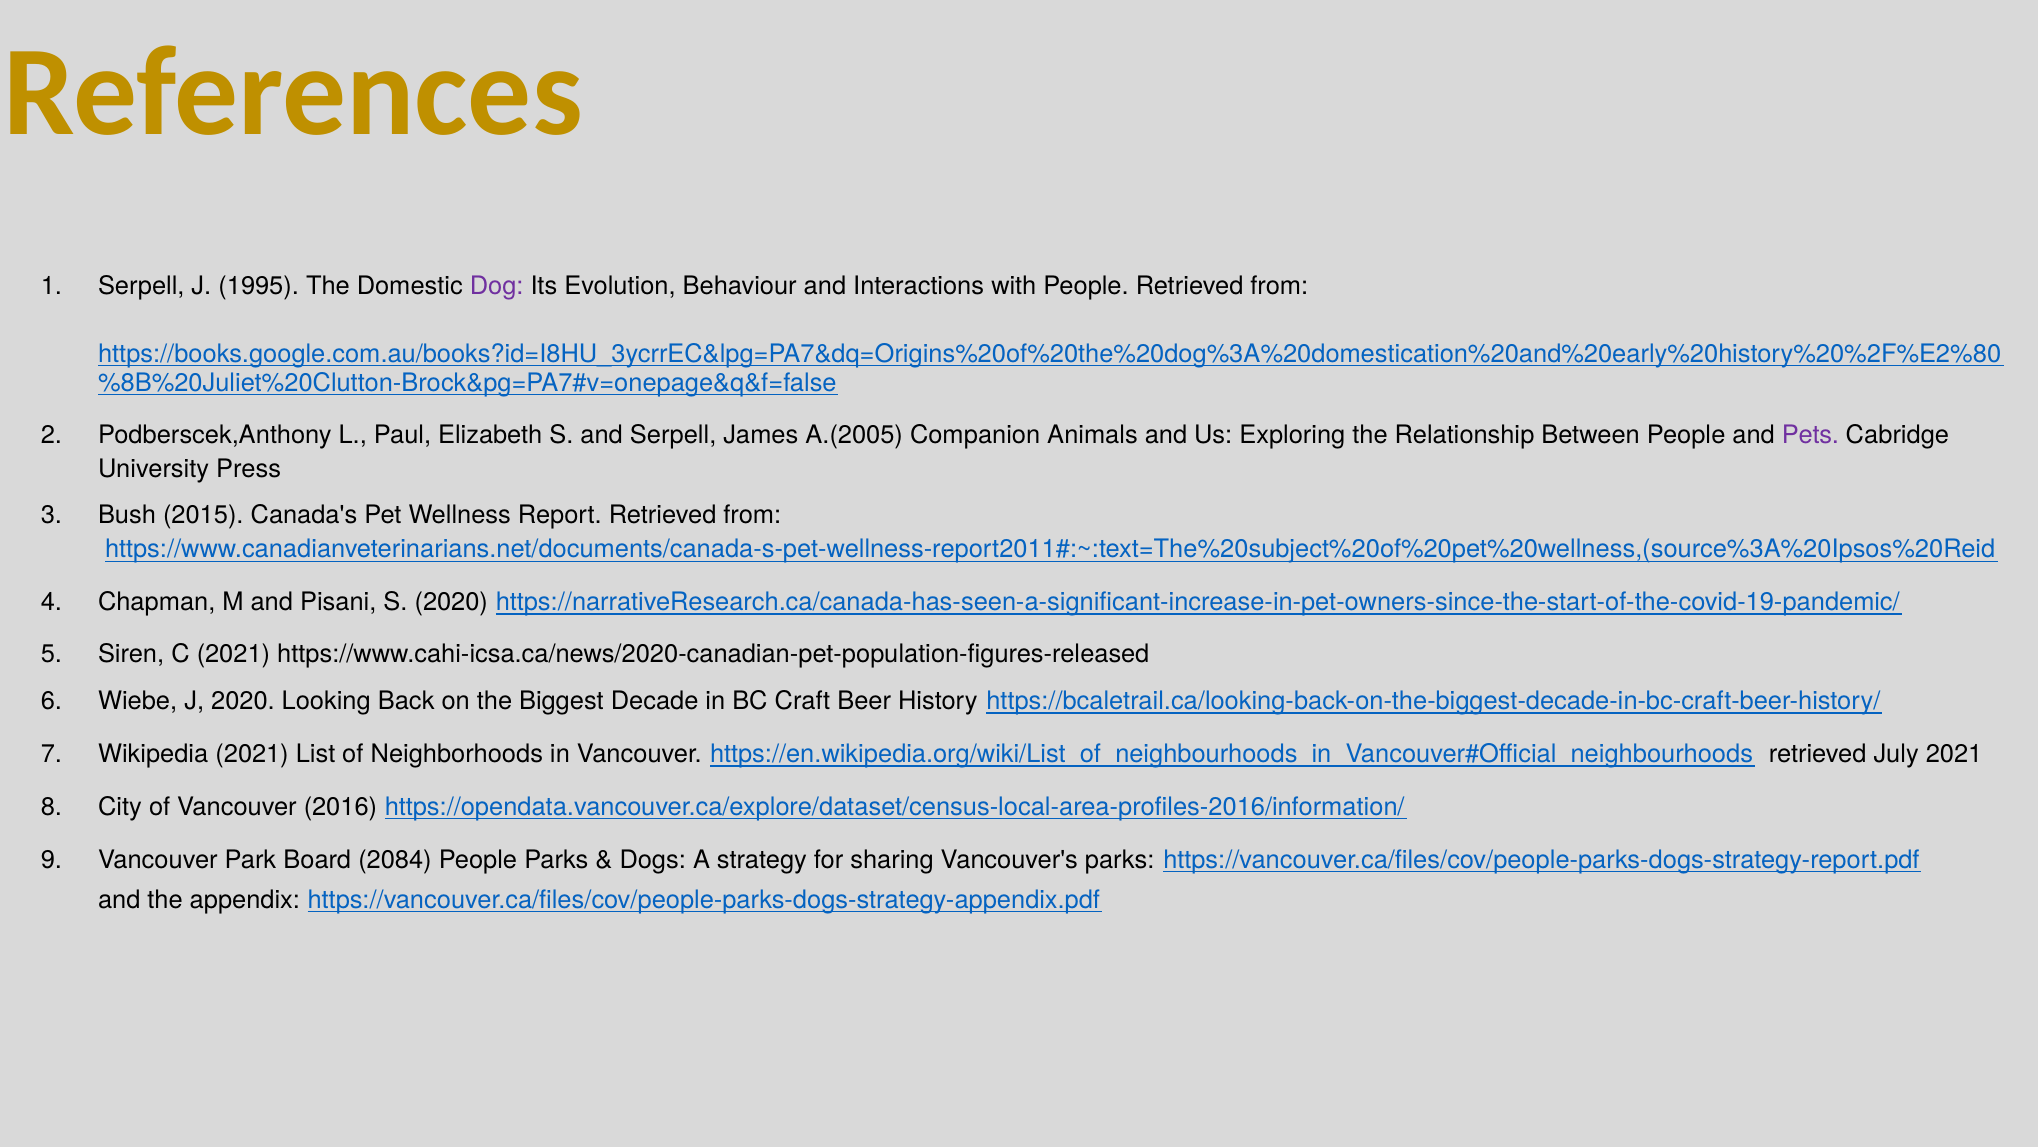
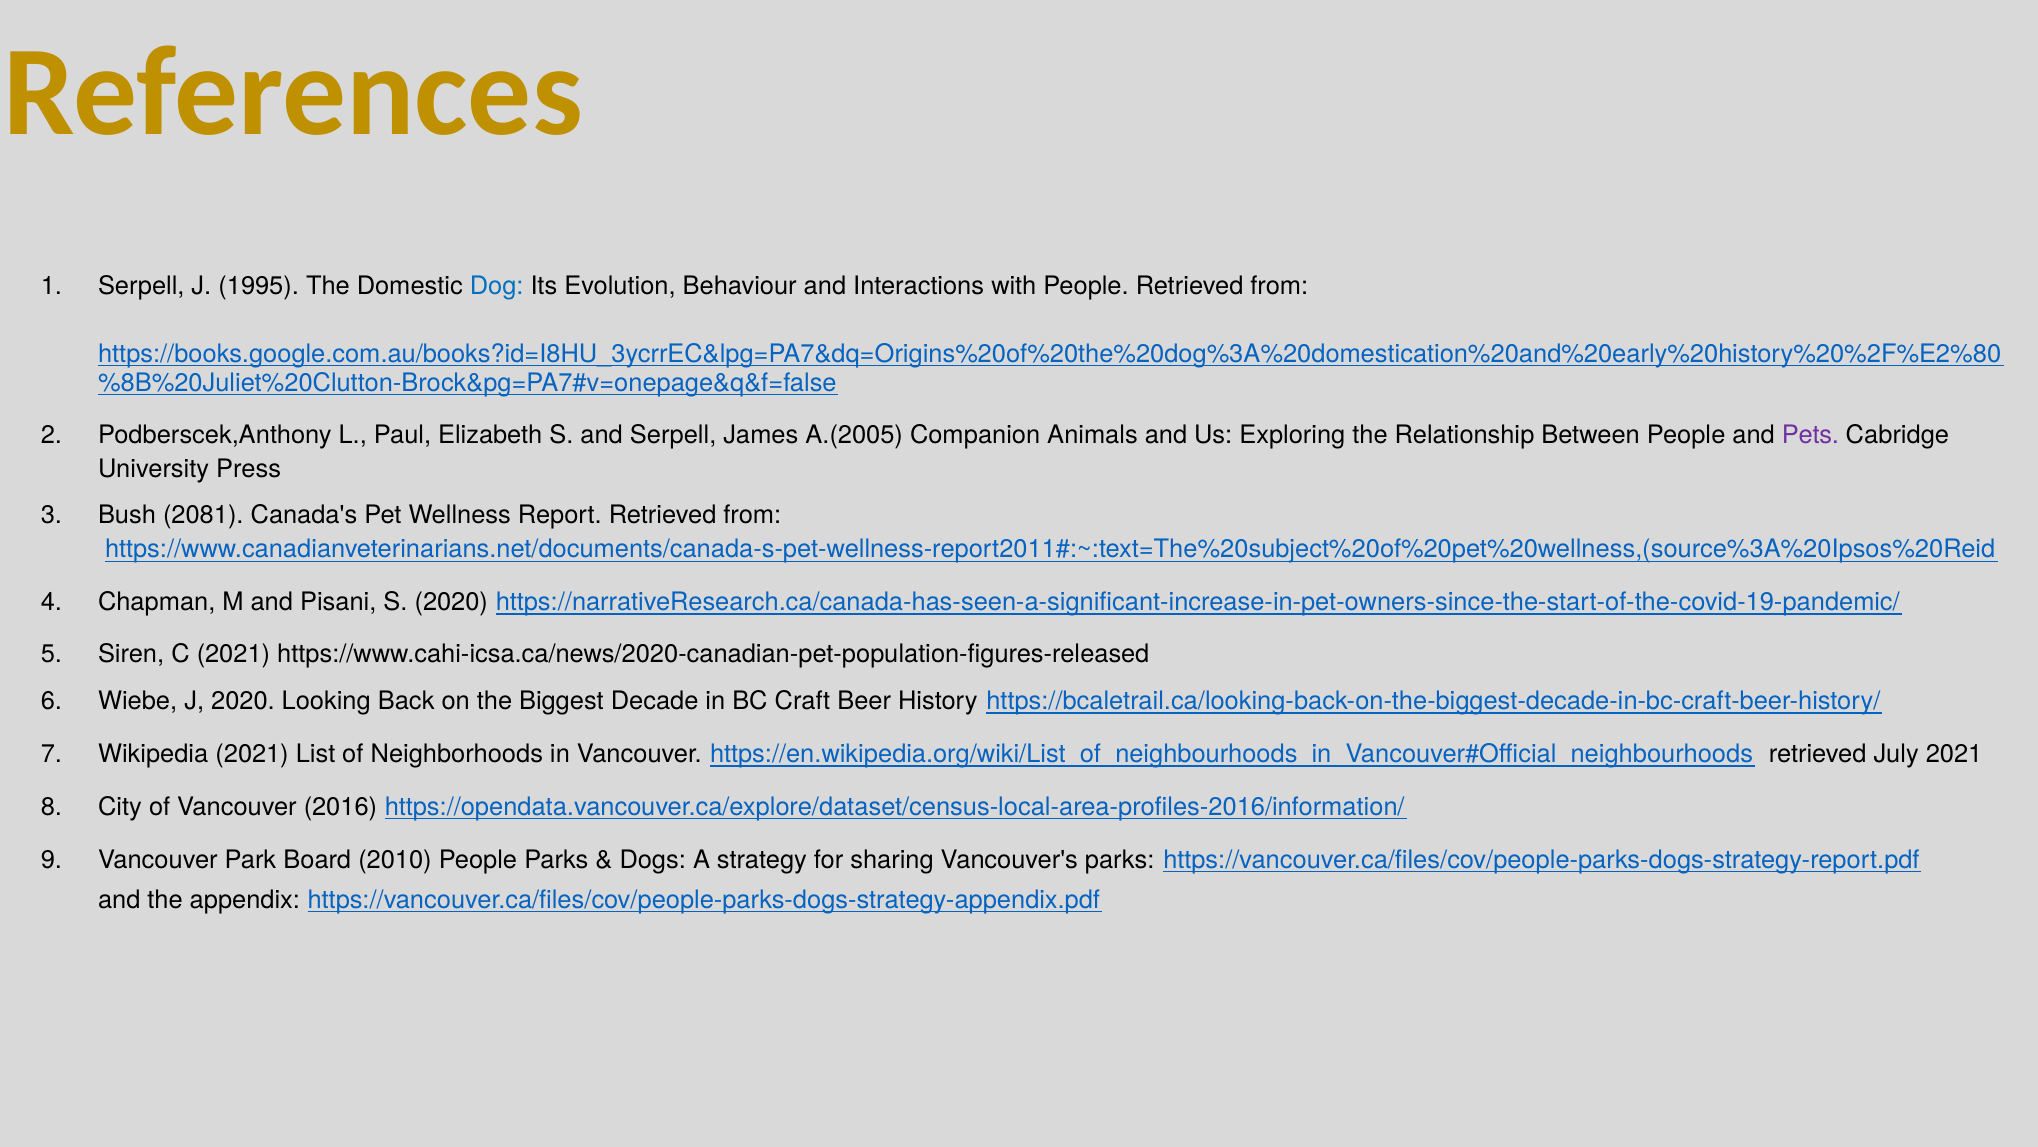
Dog colour: purple -> blue (497, 286)
2015: 2015 -> 2081 (203, 515)
2084: 2084 -> 2010 (395, 859)
